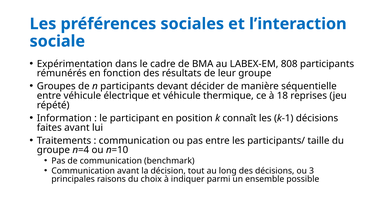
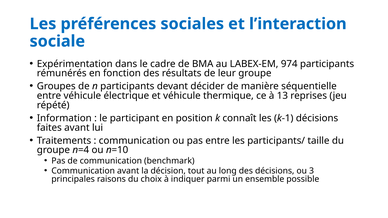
808: 808 -> 974 (289, 64)
18: 18 -> 13 (282, 96)
